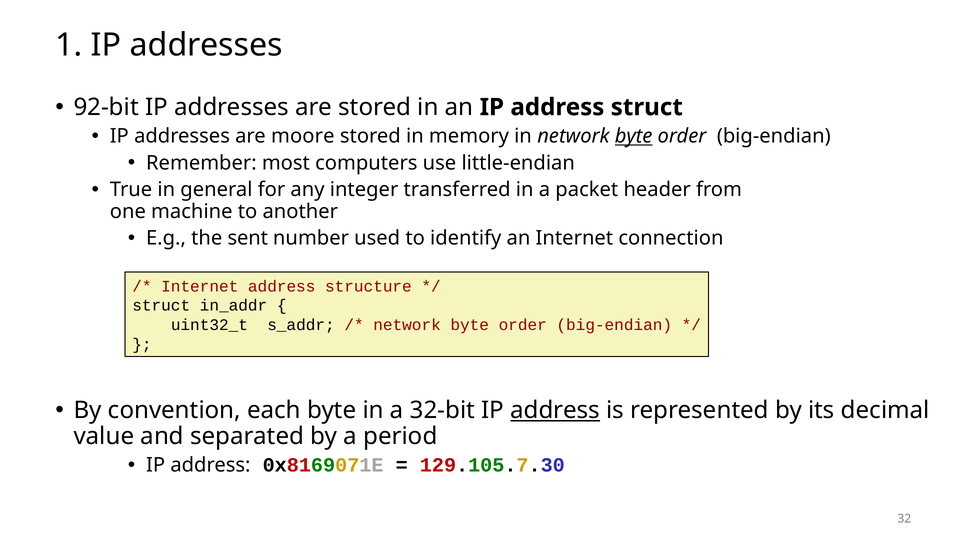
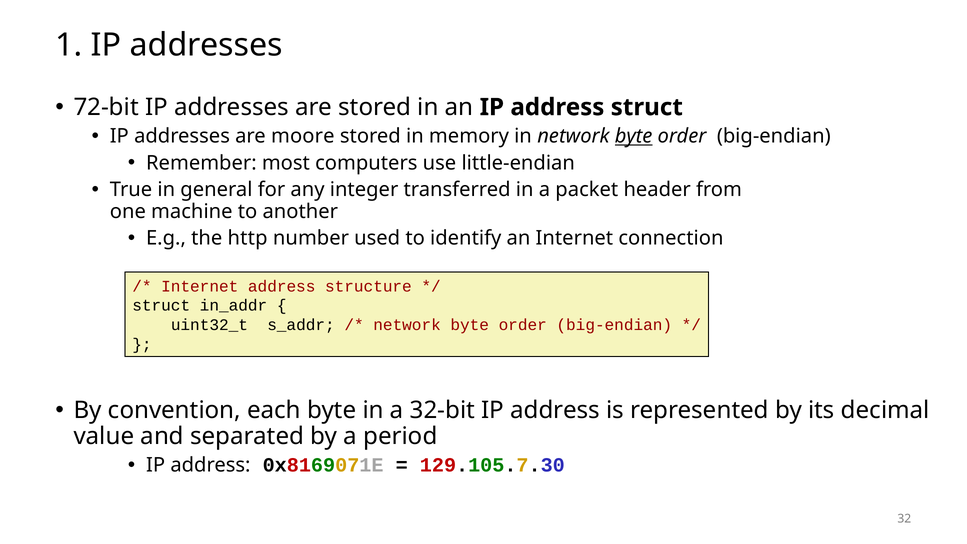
92-bit: 92-bit -> 72-bit (106, 107)
sent: sent -> http (248, 238)
address underline: present -> none (555, 410)
